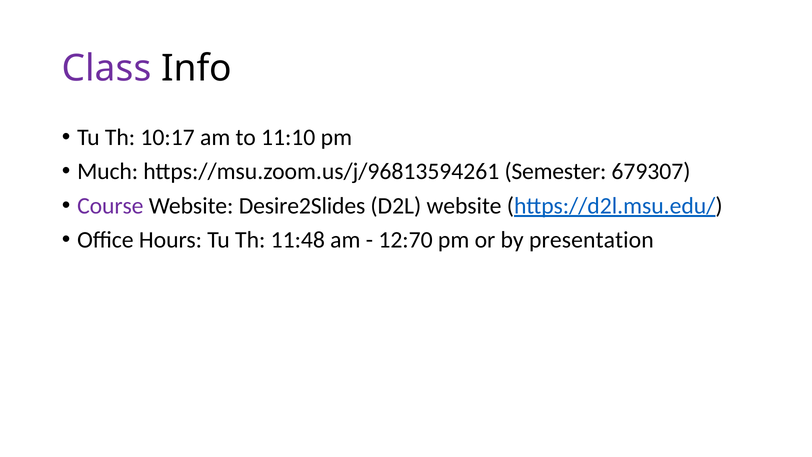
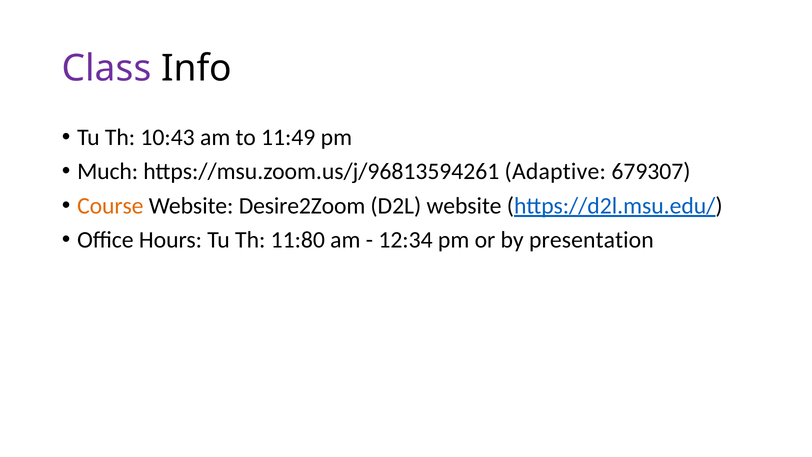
10:17: 10:17 -> 10:43 (168, 137)
11:10: 11:10 -> 11:49 (288, 137)
Semester: Semester -> Adaptive (555, 171)
Course colour: purple -> orange (110, 206)
Desire2Slides: Desire2Slides -> Desire2Zoom (302, 206)
11:48: 11:48 -> 11:80 (298, 240)
12:70: 12:70 -> 12:34 (406, 240)
